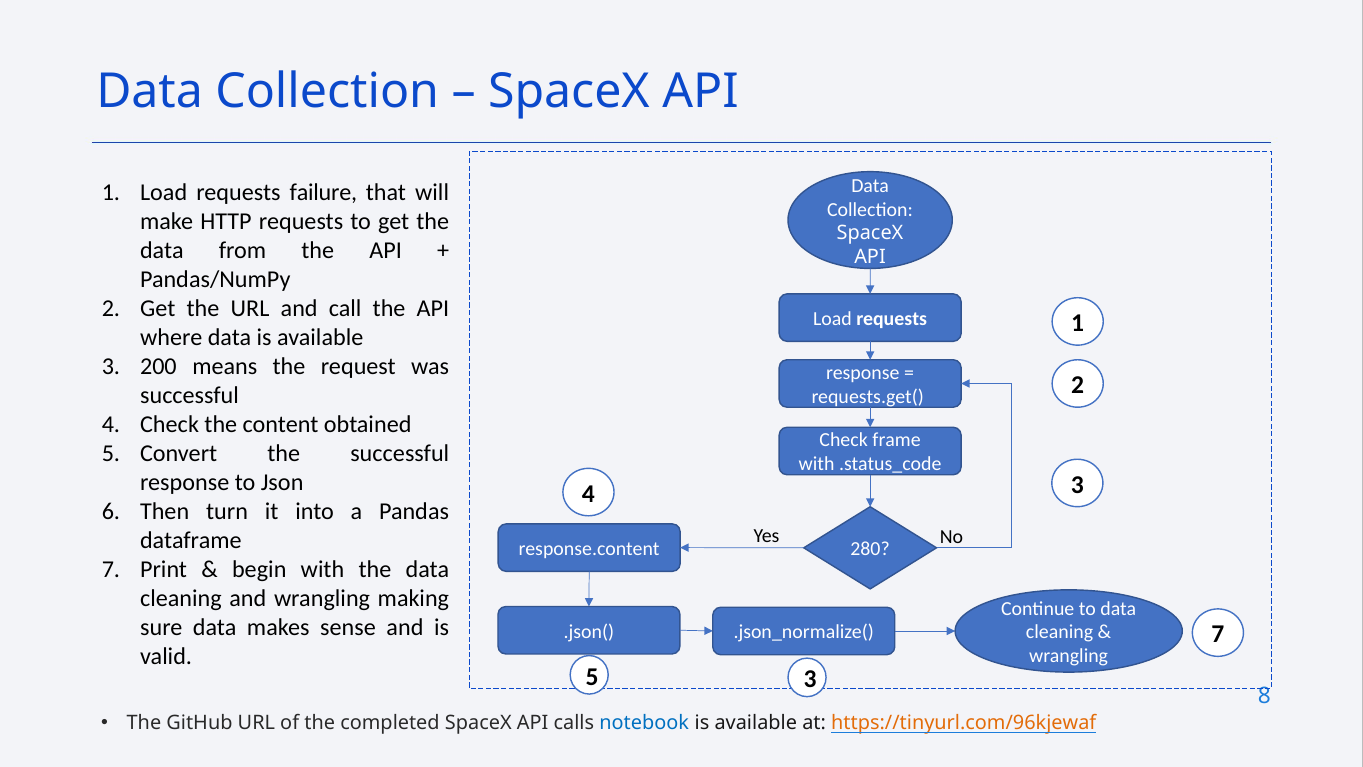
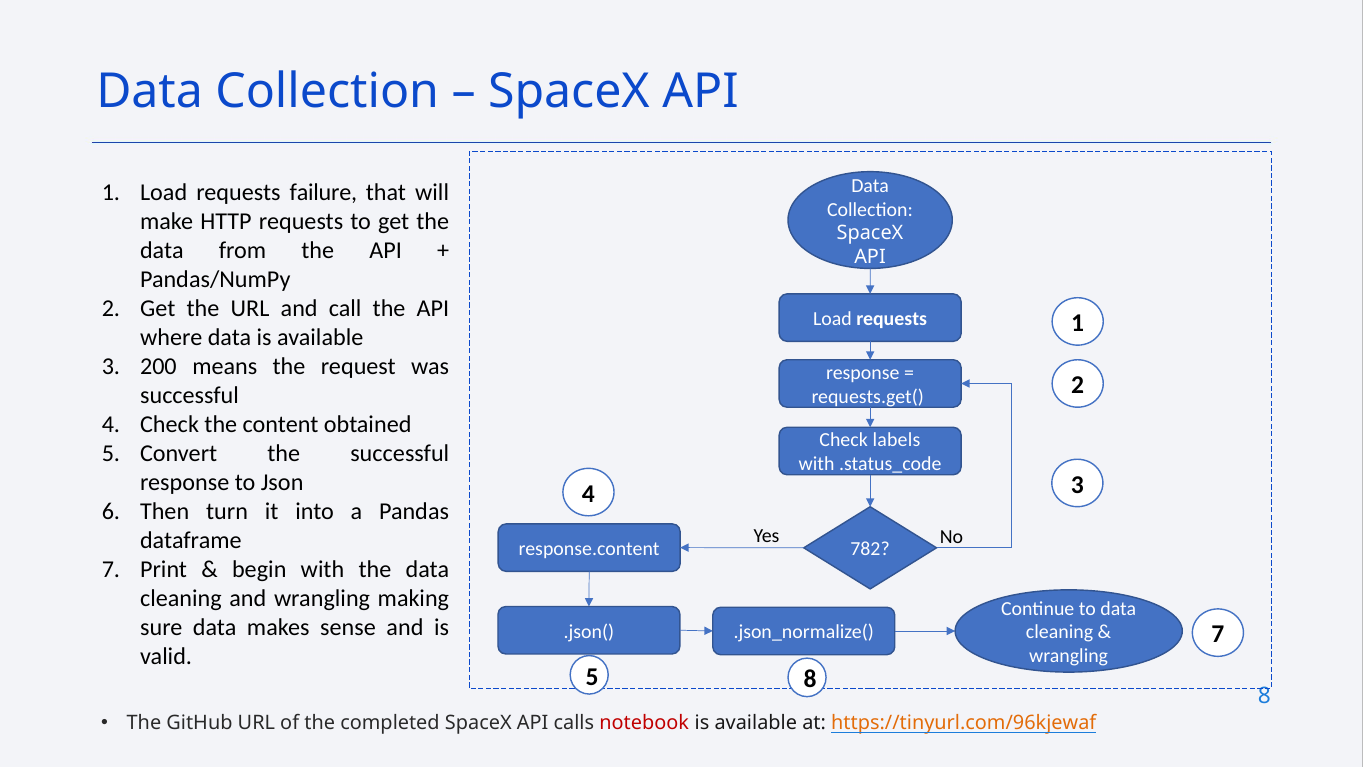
frame: frame -> labels (896, 440)
280: 280 -> 782 (870, 549)
5 3: 3 -> 8 (810, 679)
notebook colour: blue -> red (644, 723)
